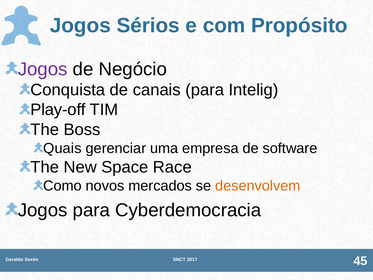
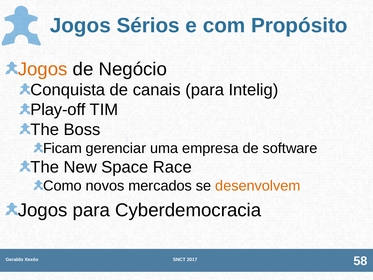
Jogos colour: purple -> orange (43, 69)
Quais: Quais -> Ficam (62, 148)
45: 45 -> 58 (360, 261)
